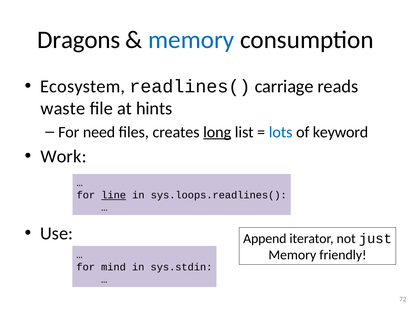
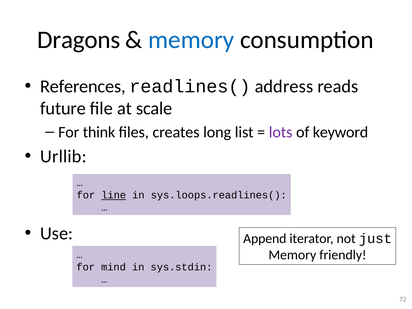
Ecosystem: Ecosystem -> References (83, 86)
carriage: carriage -> address (284, 86)
waste: waste -> future (63, 108)
hints: hints -> scale (154, 108)
need: need -> think (99, 132)
long underline: present -> none (217, 132)
lots colour: blue -> purple (281, 132)
Work: Work -> Urllib (63, 157)
